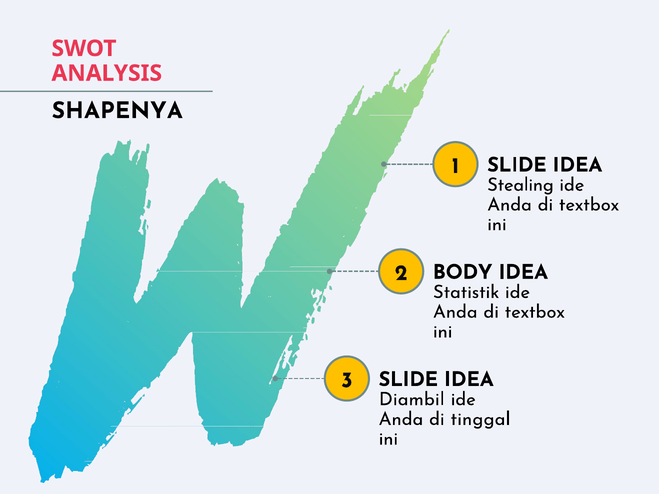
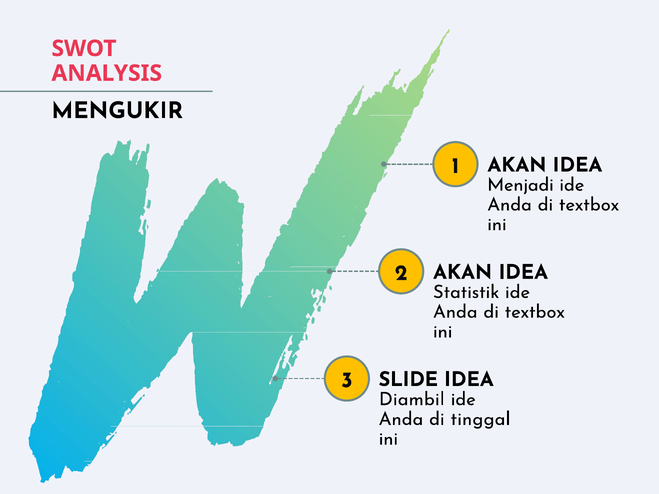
SHAPENYA: SHAPENYA -> MENGUKIR (117, 111)
SLIDE: SLIDE -> AKAN (517, 165)
Stealing: Stealing -> Menjadi (520, 185)
BODY: BODY -> AKAN (463, 272)
